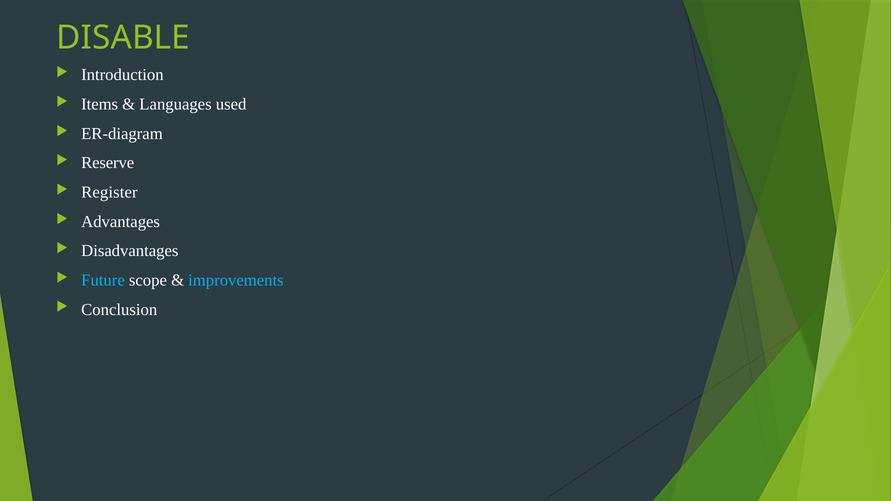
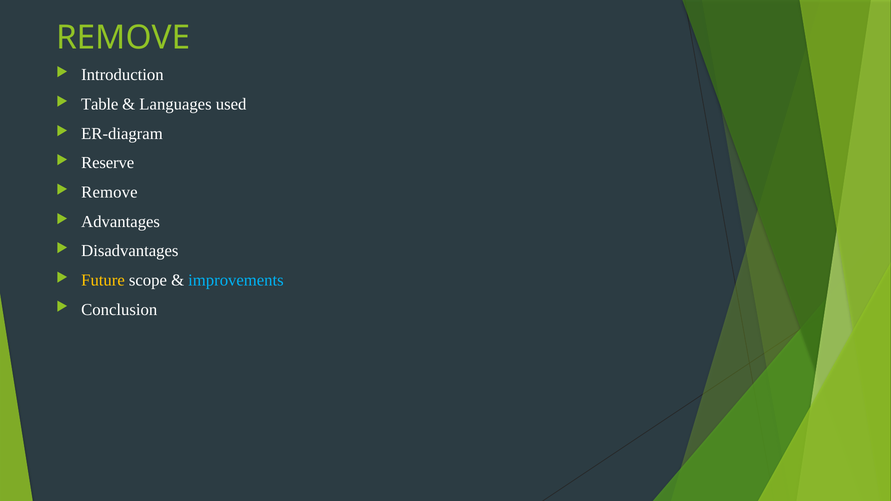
DISABLE: DISABLE -> REMOVE (123, 38)
Items: Items -> Table (100, 104)
Register: Register -> Remove (109, 192)
Future colour: light blue -> yellow (103, 280)
